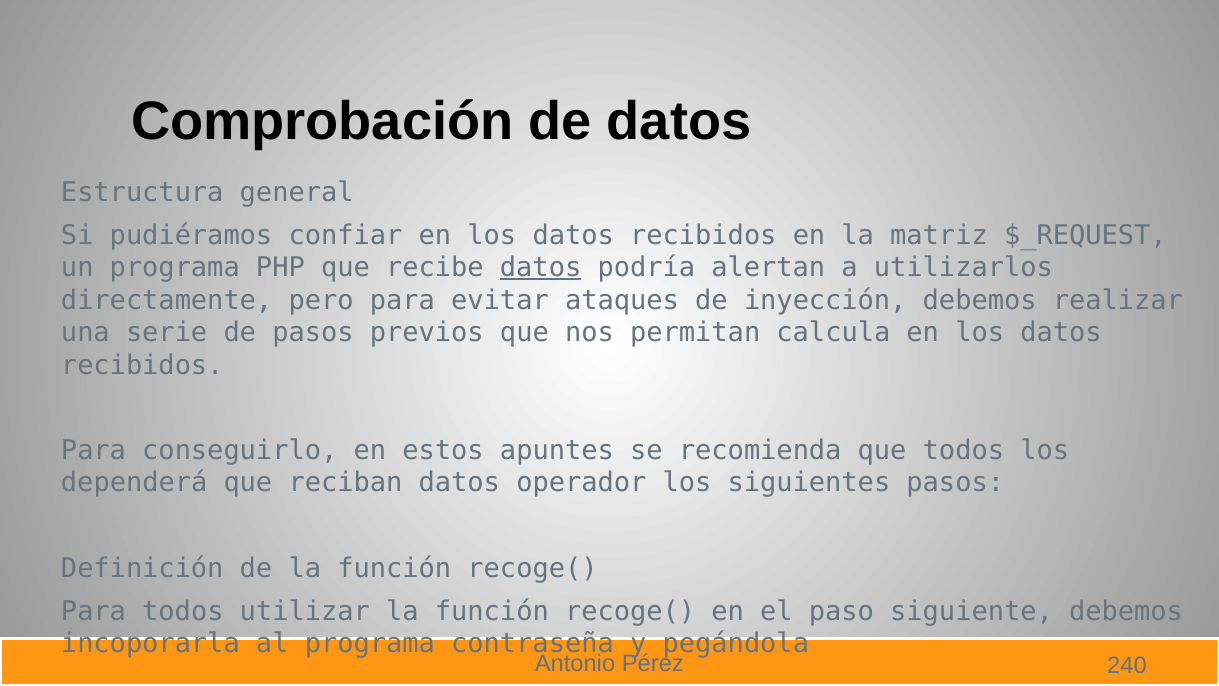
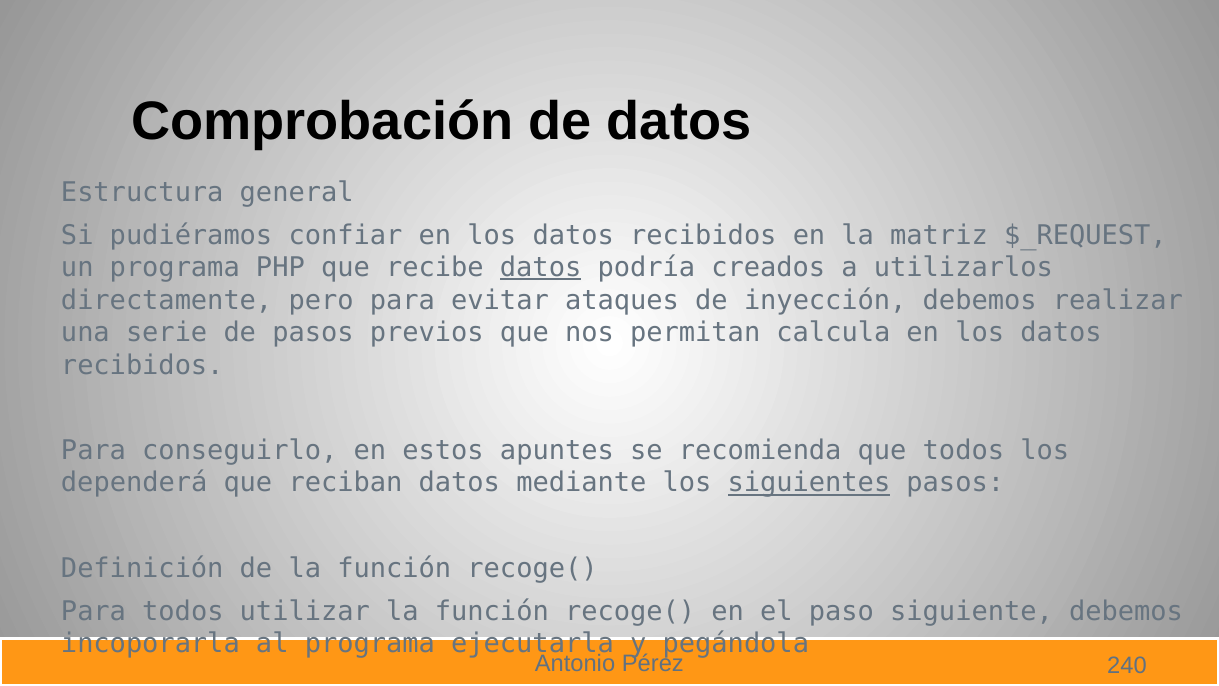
alertan: alertan -> creados (768, 268)
operador: operador -> mediante (581, 483)
siguientes underline: none -> present (809, 483)
contraseña: contraseña -> ejecutarla (533, 643)
